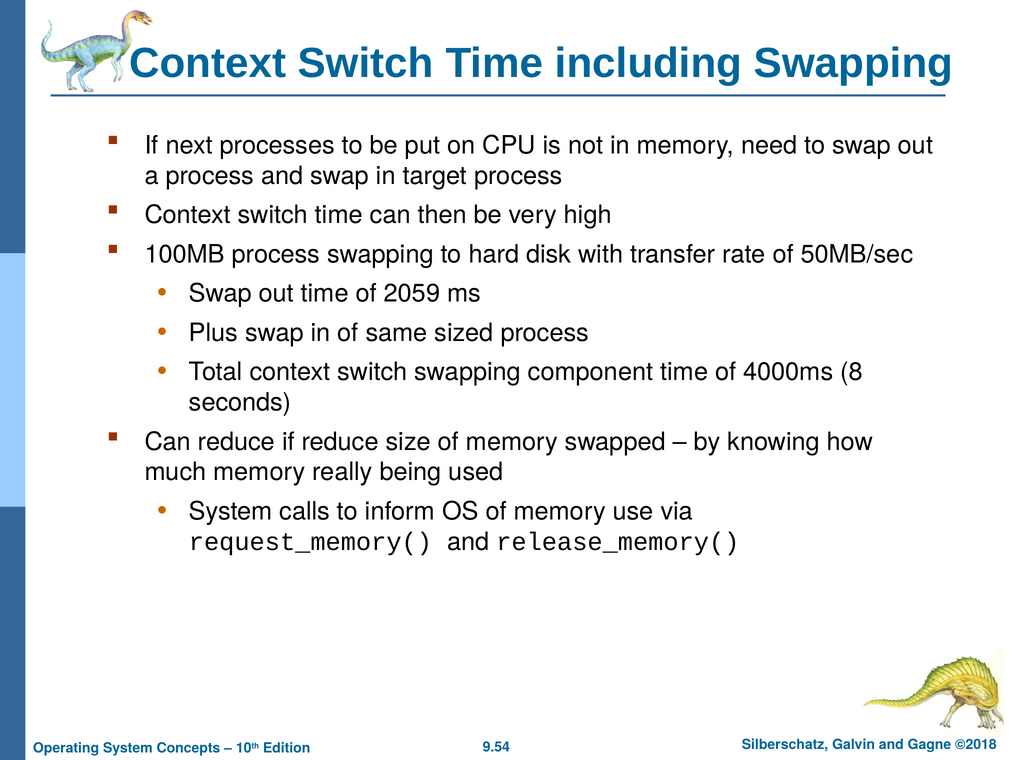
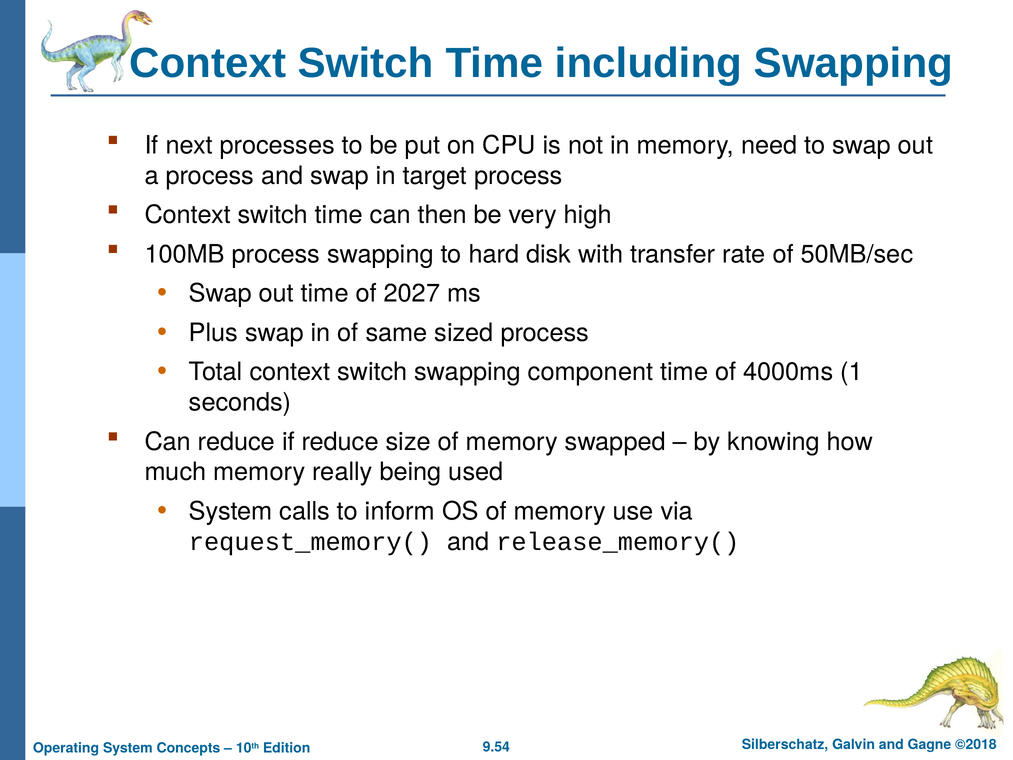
2059: 2059 -> 2027 (412, 293)
8: 8 -> 1 (852, 372)
